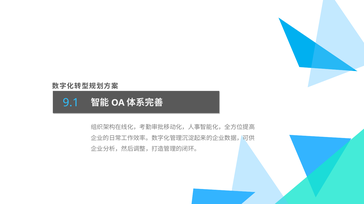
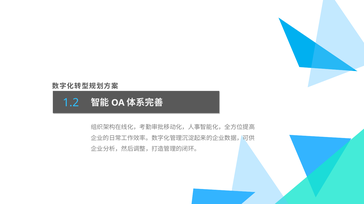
9.1: 9.1 -> 1.2 (71, 103)
